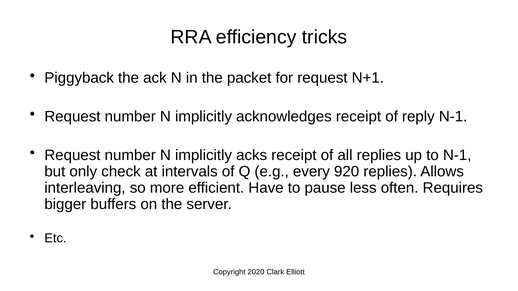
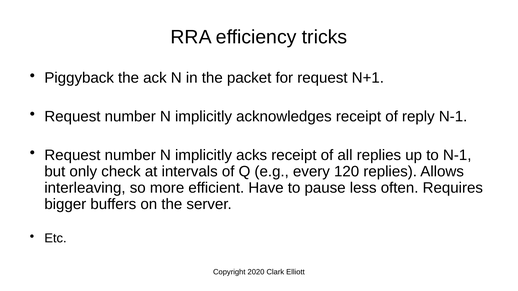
920: 920 -> 120 (347, 172)
